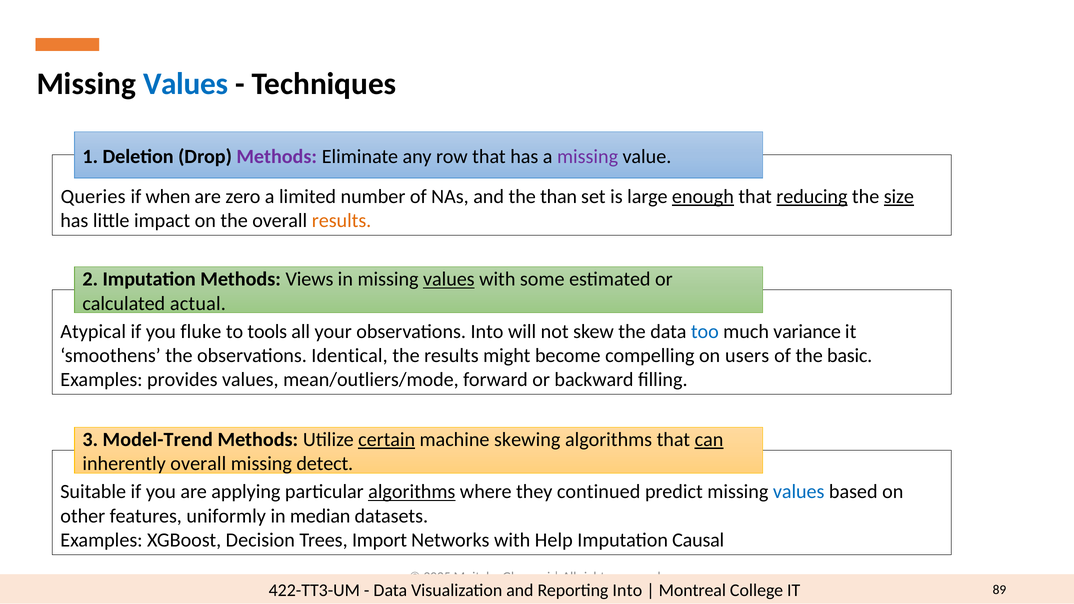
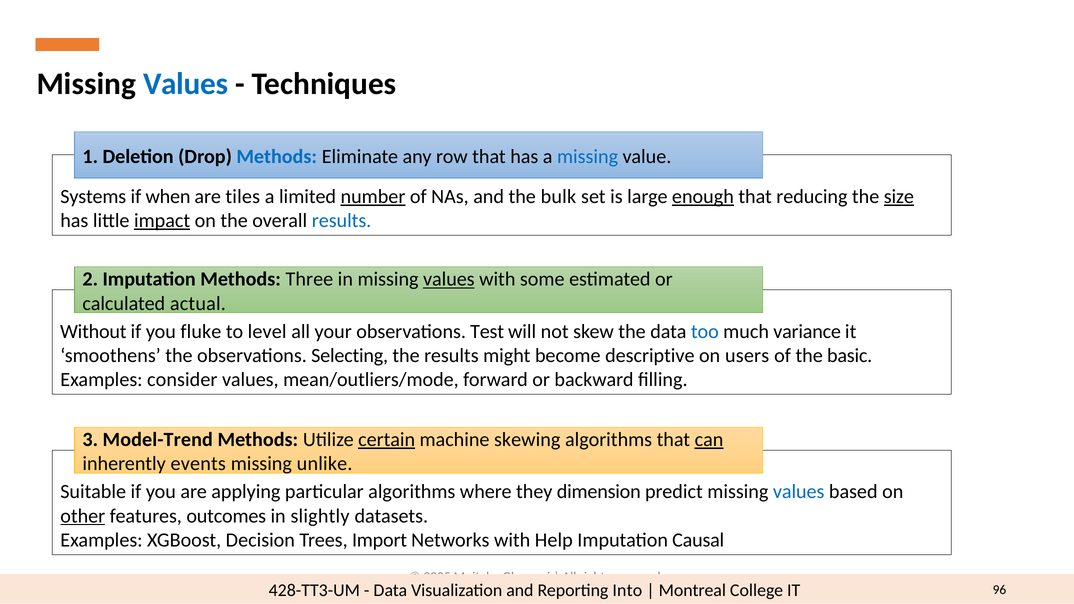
Methods colour: purple -> blue (277, 156)
missing colour: purple -> blue (588, 156)
Queries: Queries -> Systems (93, 197)
zero: zero -> tiles (243, 197)
number underline: none -> present (373, 197)
than: than -> bulk (558, 197)
reducing underline: present -> none (812, 197)
impact underline: none -> present (162, 221)
results colour: orange -> blue (342, 221)
Views: Views -> Three (309, 279)
Atypical: Atypical -> Without (93, 332)
tools: tools -> level (267, 332)
observations Into: Into -> Test (487, 332)
Identical: Identical -> Selecting (350, 356)
compelling: compelling -> descriptive (650, 356)
provides: provides -> consider (182, 380)
inherently overall: overall -> events (198, 464)
detect: detect -> unlike (325, 464)
algorithms underline: present -> none (412, 492)
continued: continued -> dimension (599, 492)
other underline: none -> present (83, 516)
uniformly: uniformly -> outcomes (226, 516)
median: median -> slightly (320, 516)
422-TT3-UM: 422-TT3-UM -> 428-TT3-UM (314, 590)
89: 89 -> 96 (999, 590)
